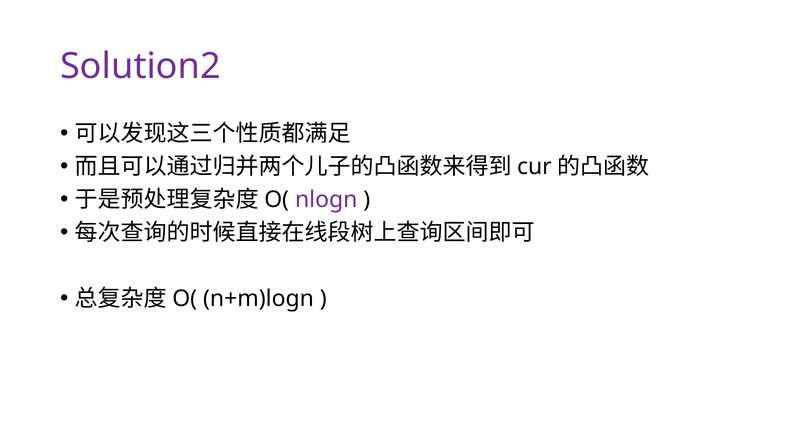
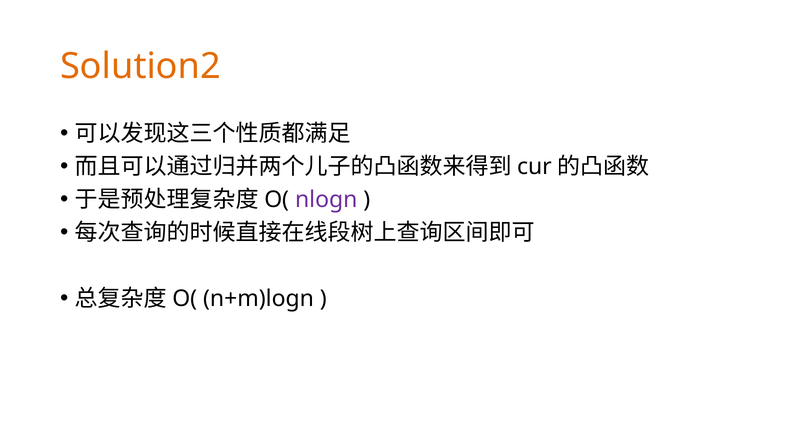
Solution2 colour: purple -> orange (140, 66)
